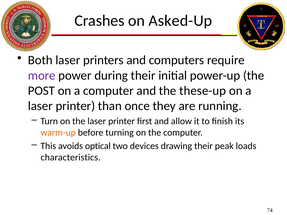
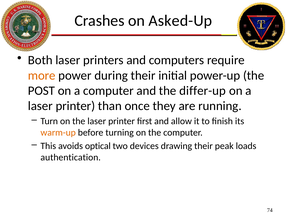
more colour: purple -> orange (42, 75)
these-up: these-up -> differ-up (203, 91)
characteristics: characteristics -> authentication (71, 158)
